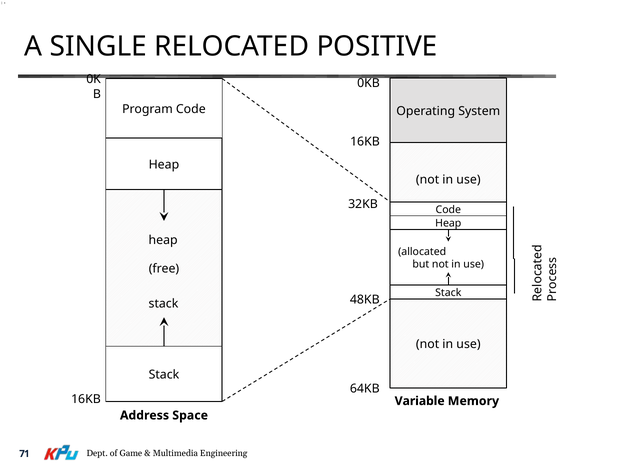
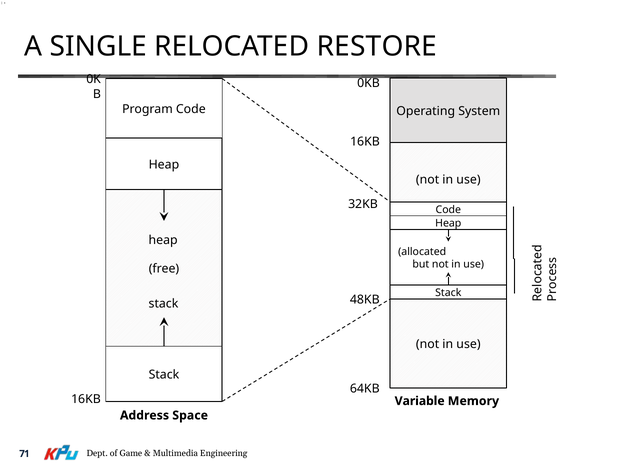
POSITIVE: POSITIVE -> RESTORE (377, 46)
